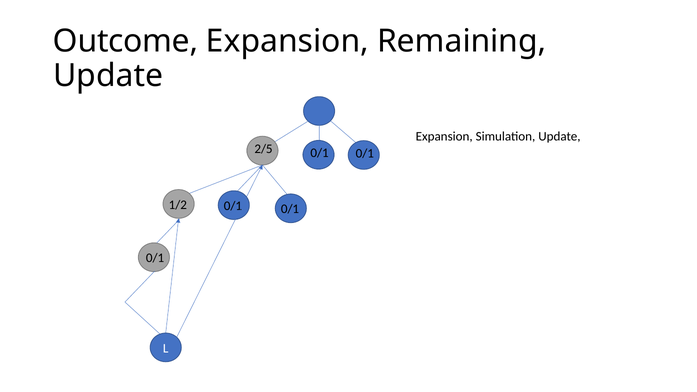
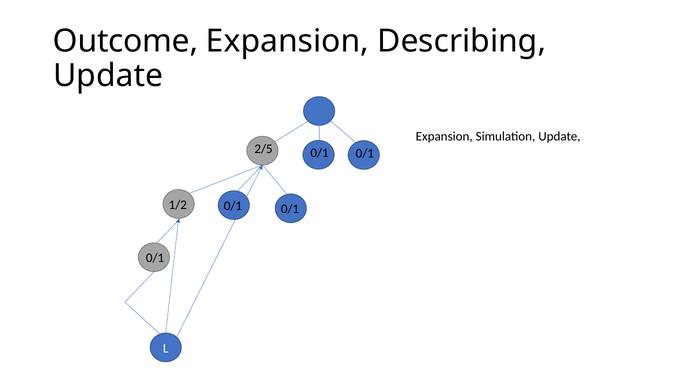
Remaining: Remaining -> Describing (462, 41)
